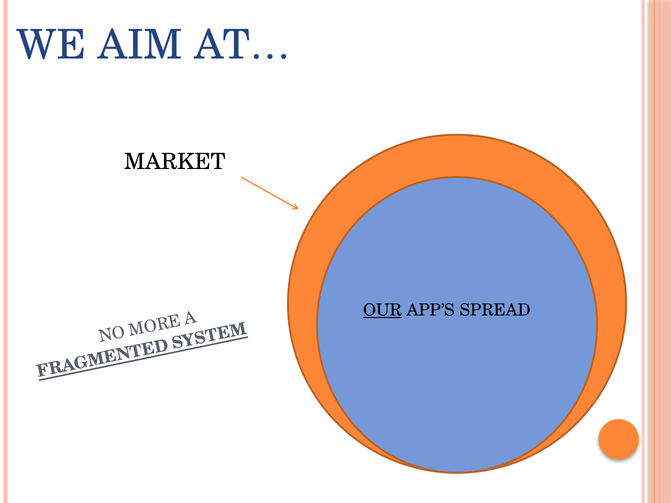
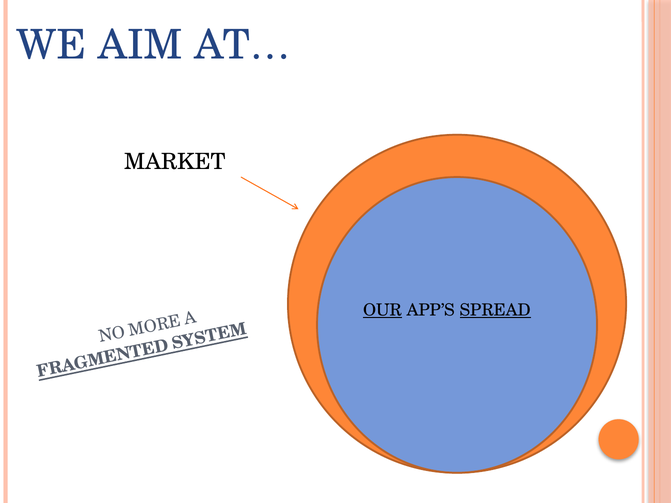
SPREAD underline: none -> present (495, 311)
